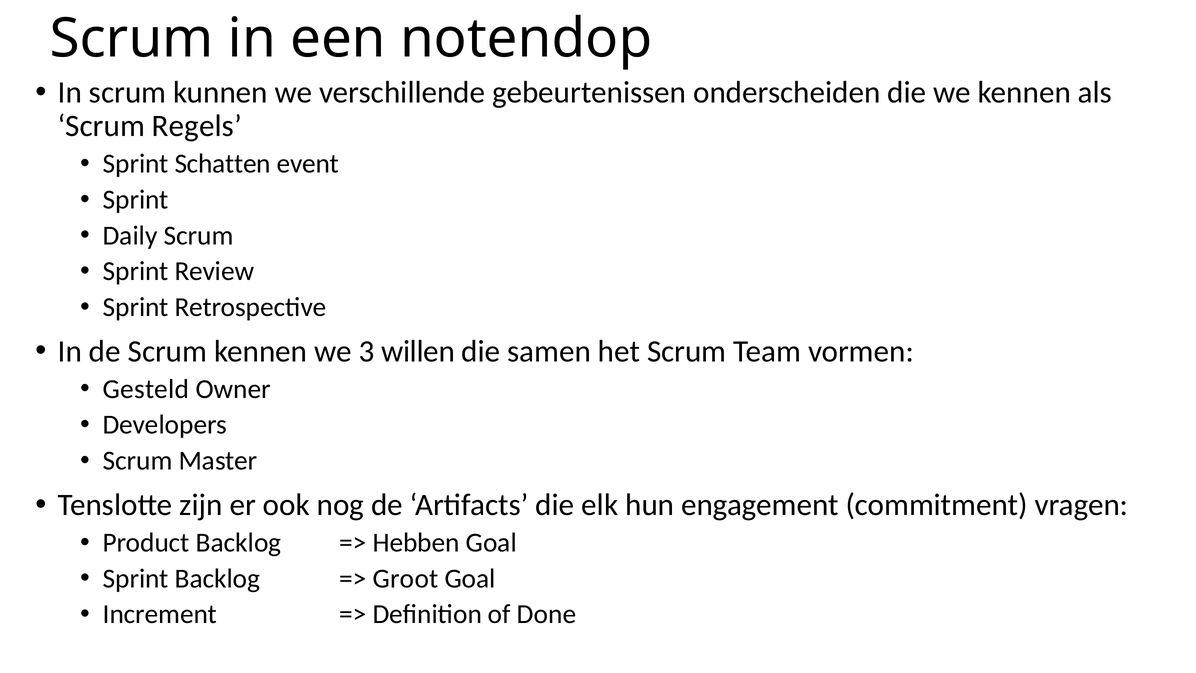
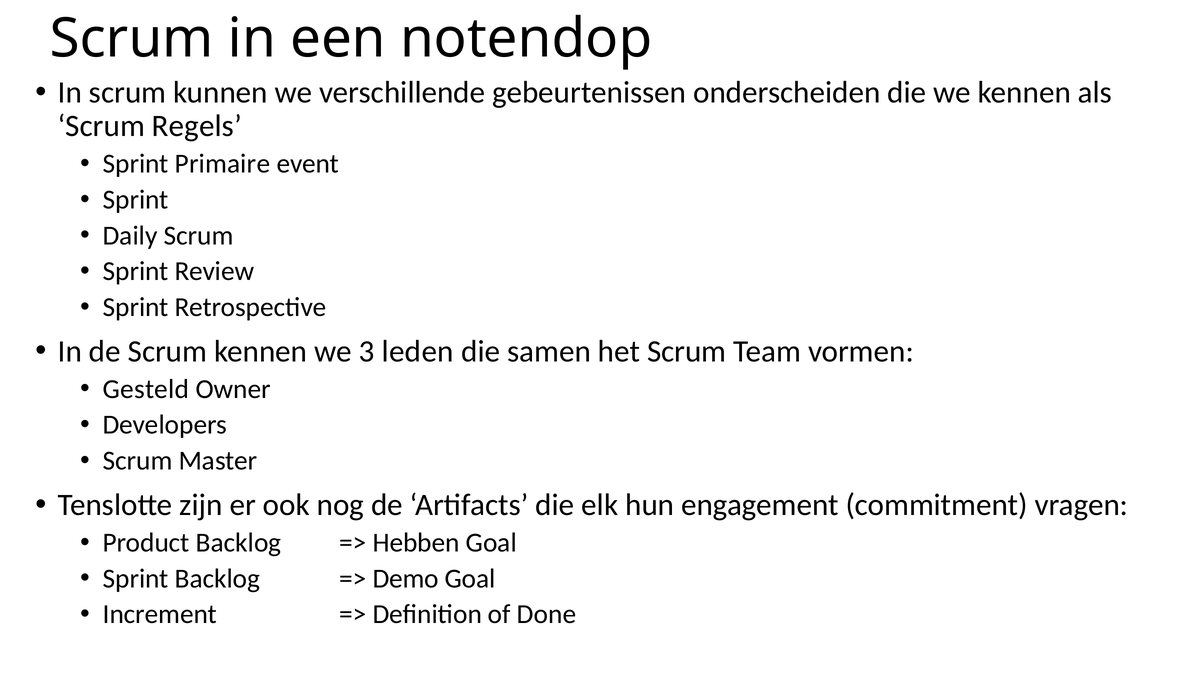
Schatten: Schatten -> Primaire (222, 164)
willen: willen -> leden (418, 351)
Groot: Groot -> Demo (406, 578)
